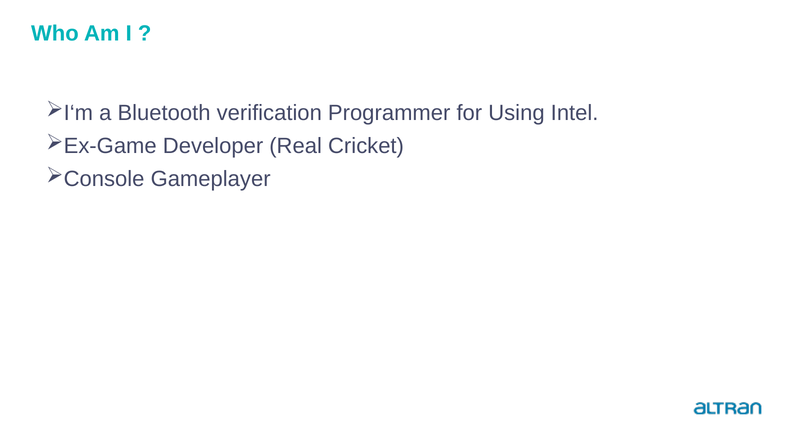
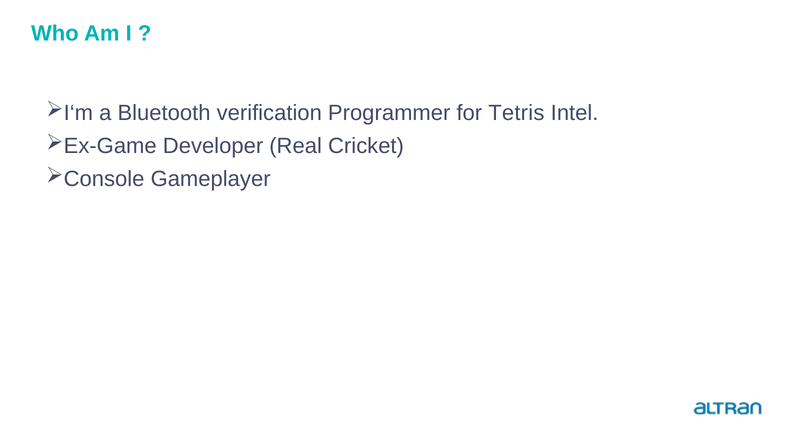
Using: Using -> Tetris (516, 113)
